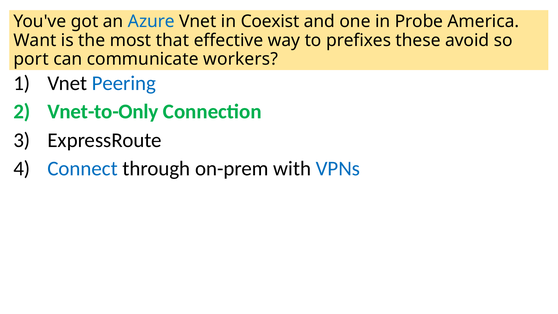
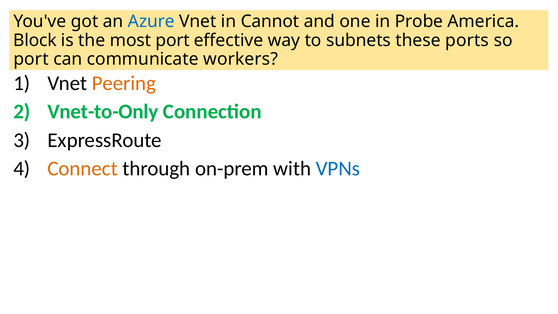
Coexist: Coexist -> Cannot (270, 21)
Want: Want -> Block (35, 40)
most that: that -> port (173, 40)
prefixes: prefixes -> subnets (359, 40)
avoid: avoid -> ports (467, 40)
Peering colour: blue -> orange (124, 83)
Connect colour: blue -> orange (83, 169)
